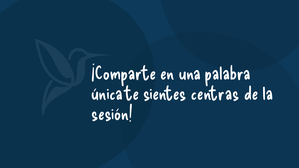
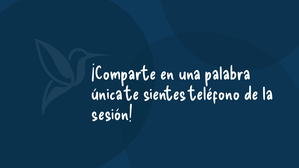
centras: centras -> teléfono (215, 94)
